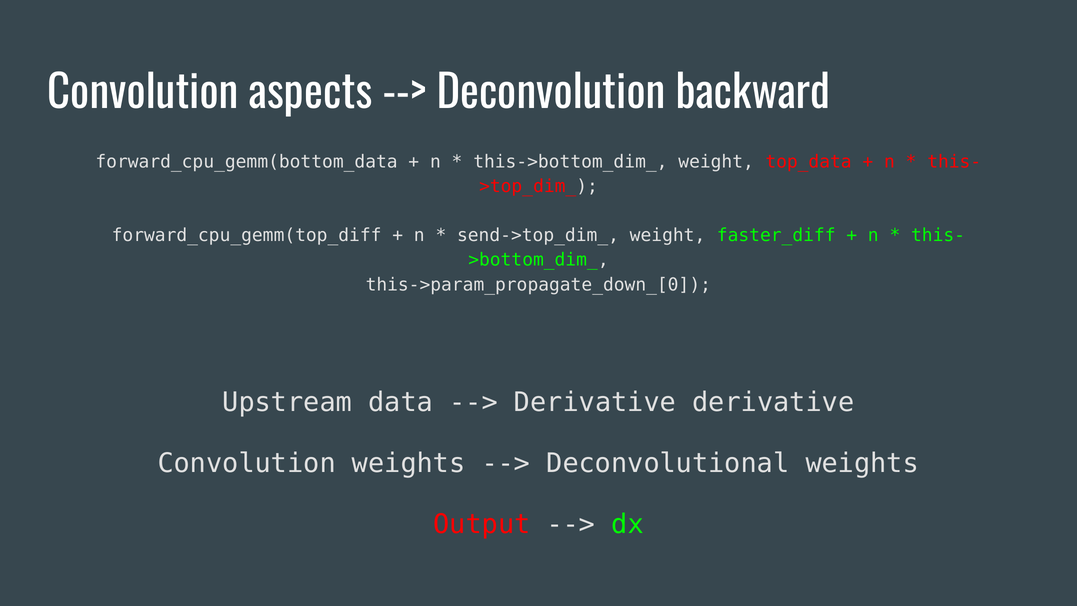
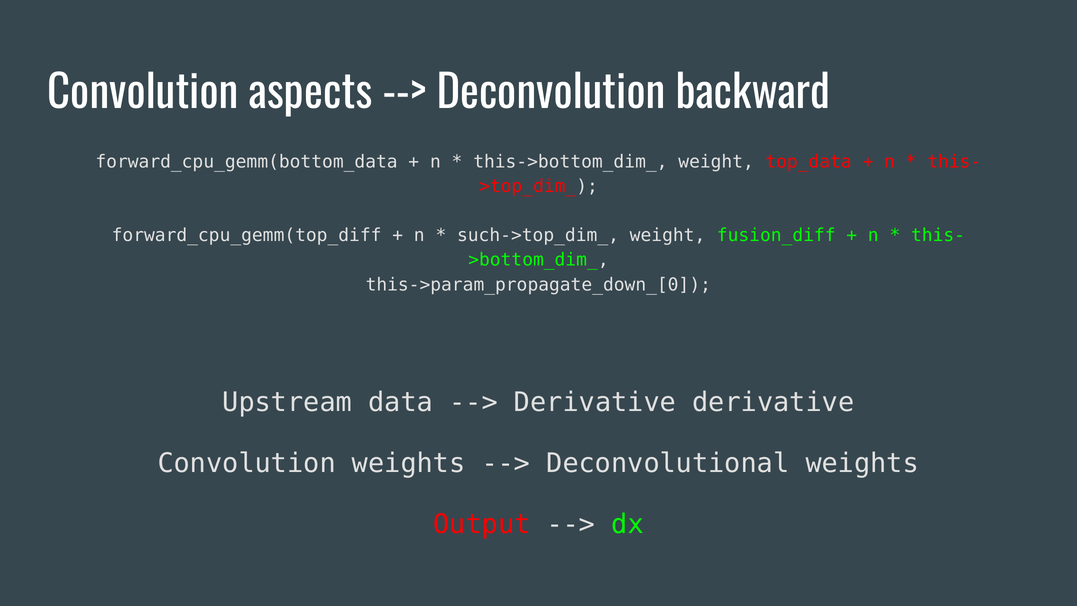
send->top_dim_: send->top_dim_ -> such->top_dim_ (538, 235)
faster_diff: faster_diff -> fusion_diff (776, 235)
